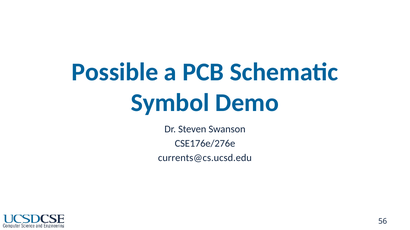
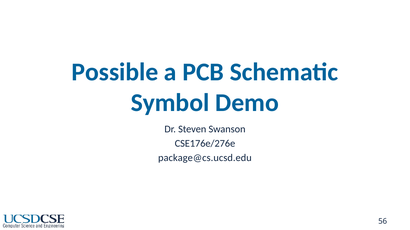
currents@cs.ucsd.edu: currents@cs.ucsd.edu -> package@cs.ucsd.edu (205, 158)
